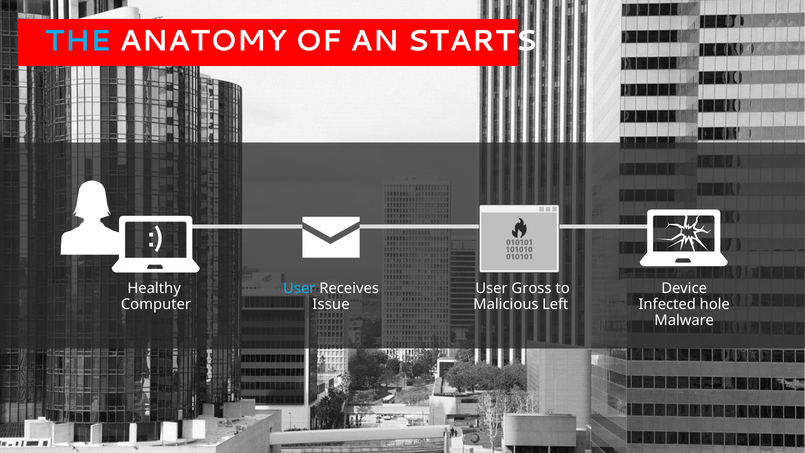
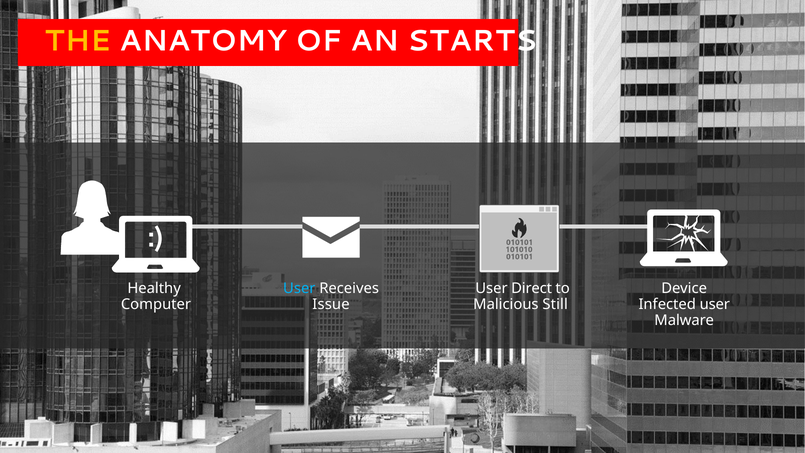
THE colour: light blue -> yellow (78, 41)
Gross: Gross -> Direct (532, 288)
Left: Left -> Still (555, 304)
Infected hole: hole -> user (715, 304)
